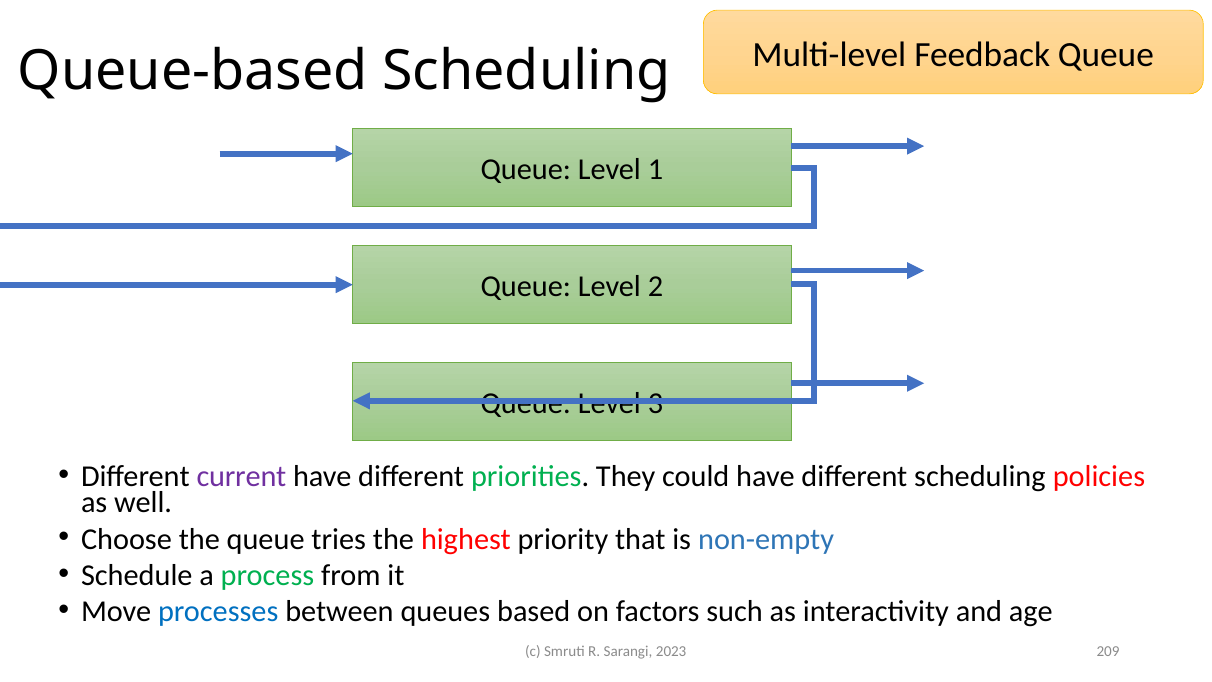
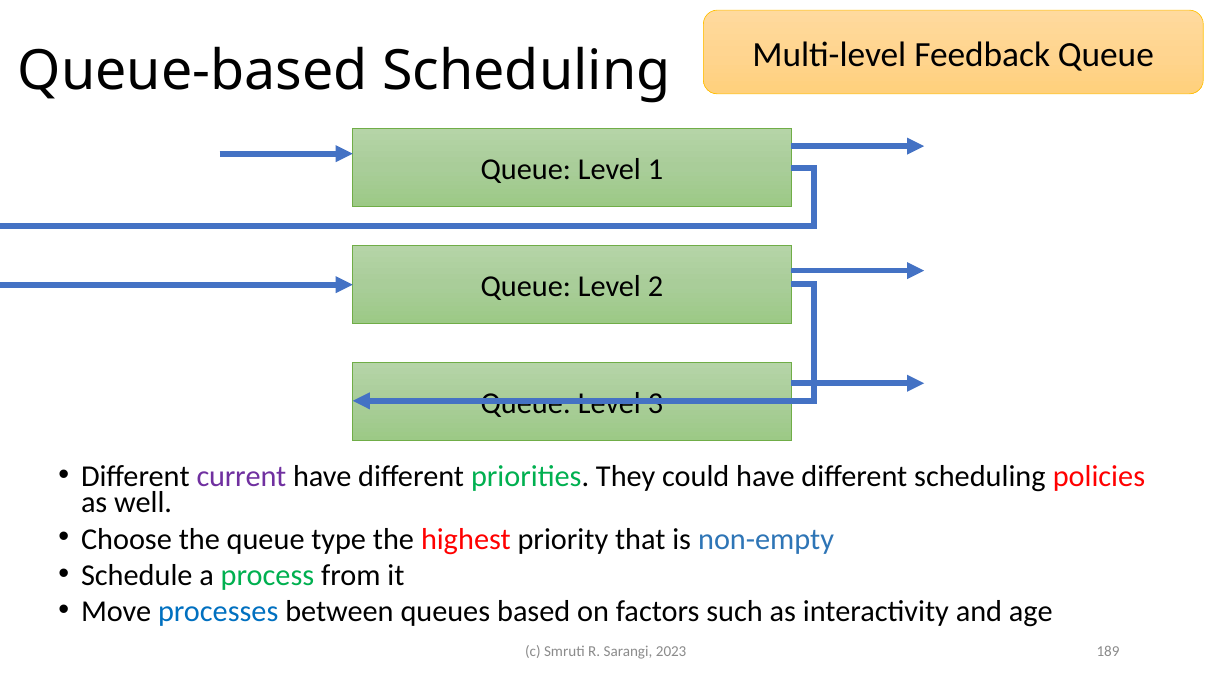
tries: tries -> type (339, 539)
209: 209 -> 189 (1108, 651)
